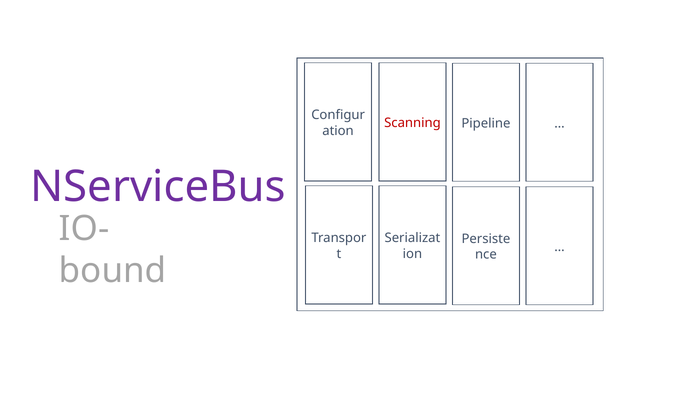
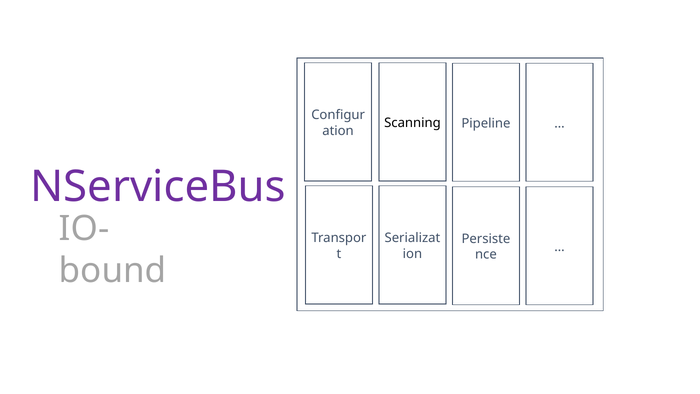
Scanning colour: red -> black (412, 123)
